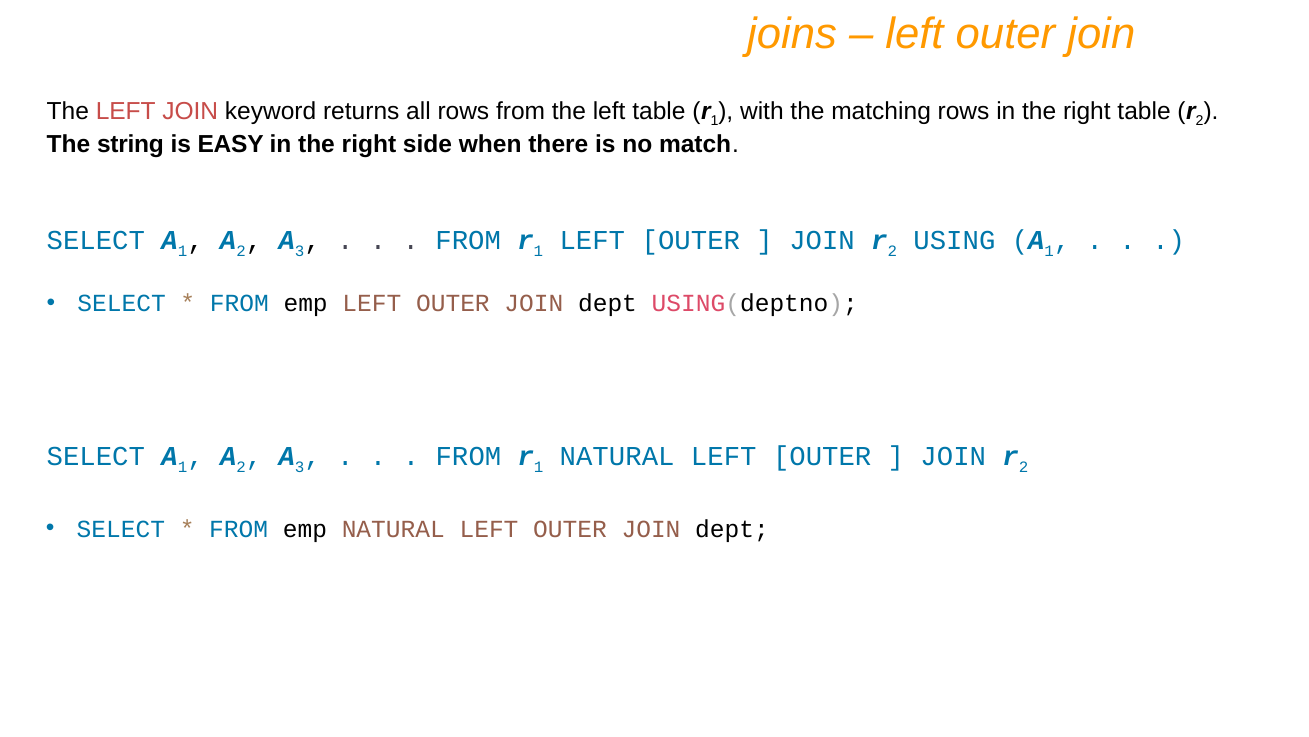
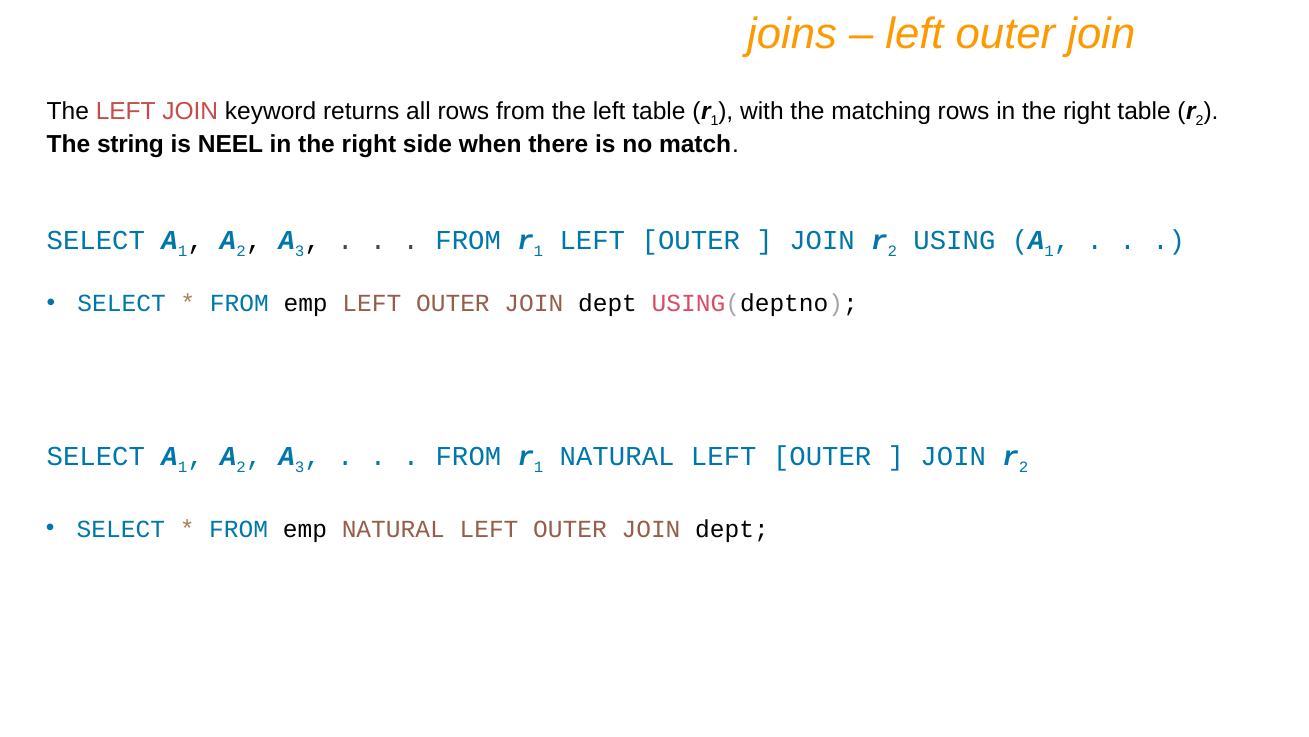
EASY: EASY -> NEEL (231, 145)
